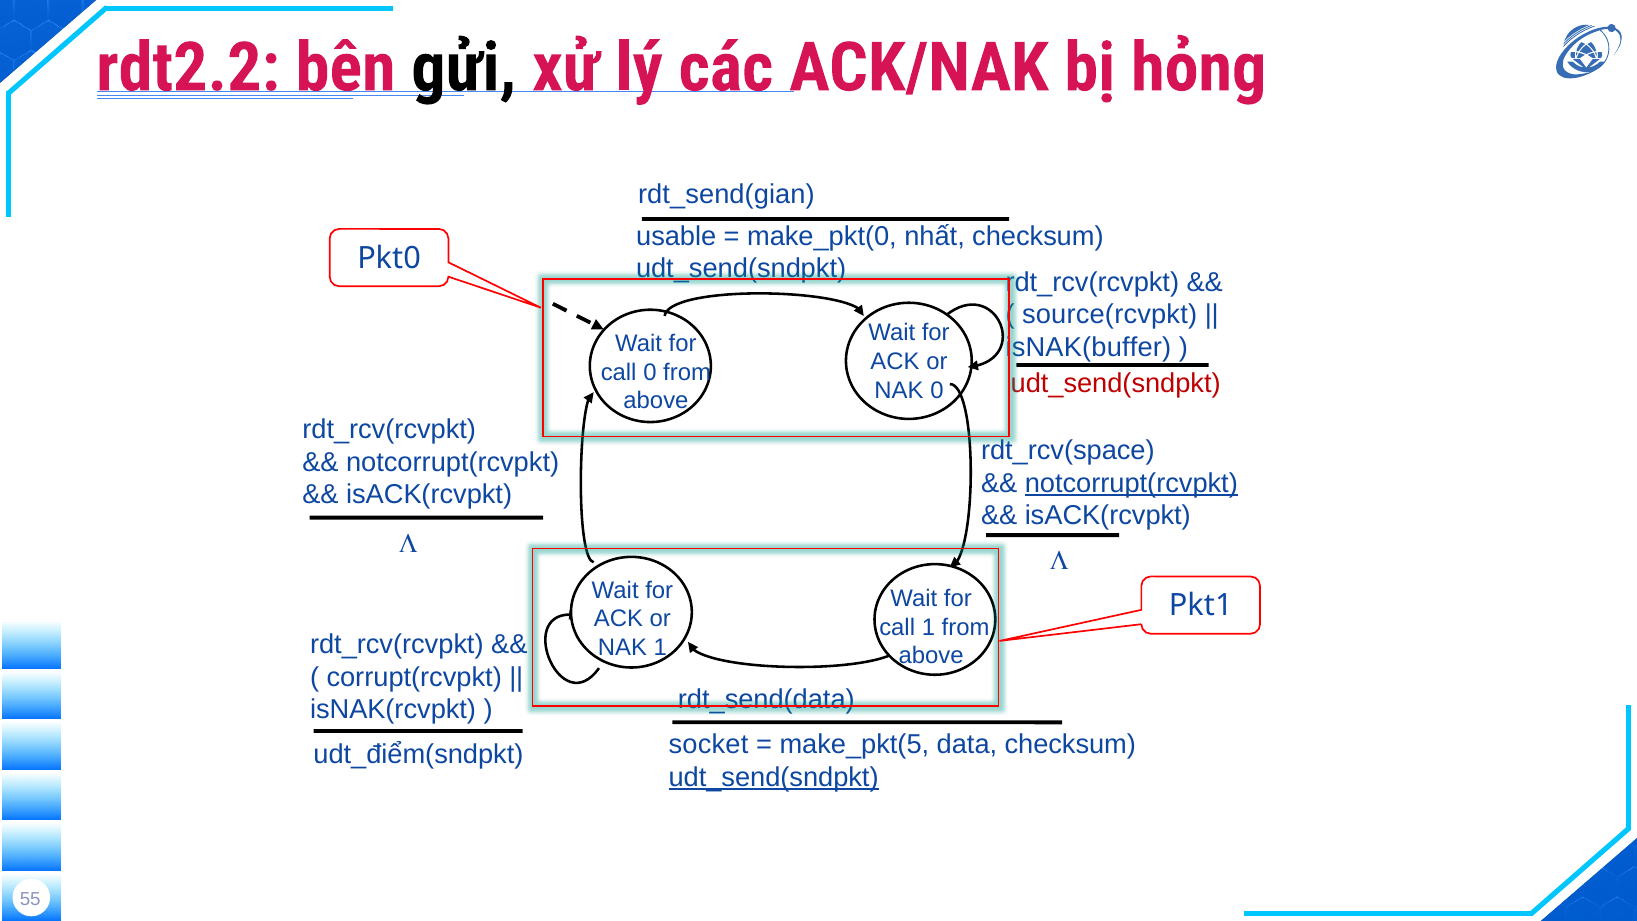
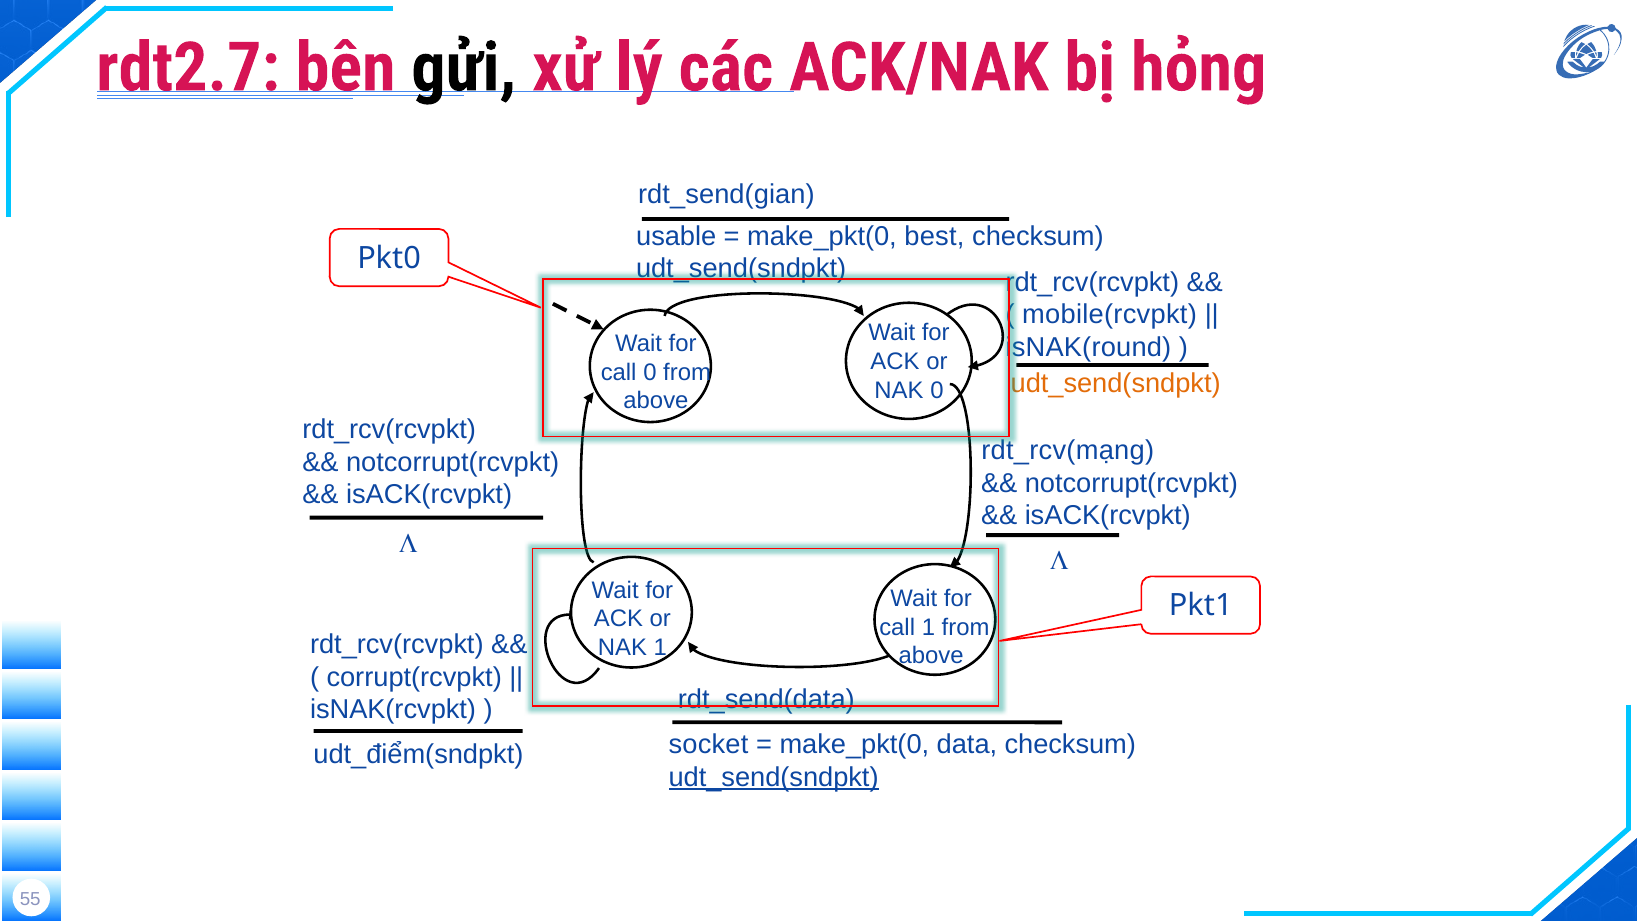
rdt2.2: rdt2.2 -> rdt2.7 (188, 68)
nhất: nhất -> best (934, 236)
source(rcvpkt: source(rcvpkt -> mobile(rcvpkt (1110, 315)
isNAK(buffer: isNAK(buffer -> isNAK(round (1088, 348)
udt_send(sndpkt colour: red -> orange (1116, 384)
rdt_rcv(space: rdt_rcv(space -> rdt_rcv(mạng (1068, 450)
notcorrupt(rcvpkt underline: present -> none (1131, 483)
make_pkt(5: make_pkt(5 -> make_pkt(0 (854, 745)
